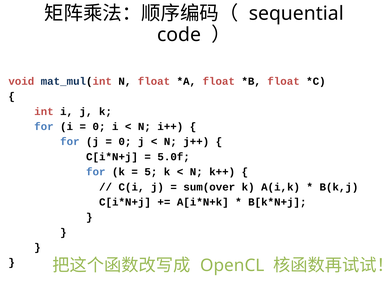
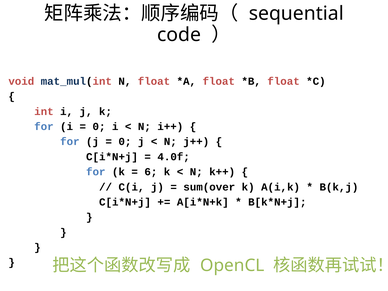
5.0f: 5.0f -> 4.0f (174, 157)
5: 5 -> 6 (151, 172)
